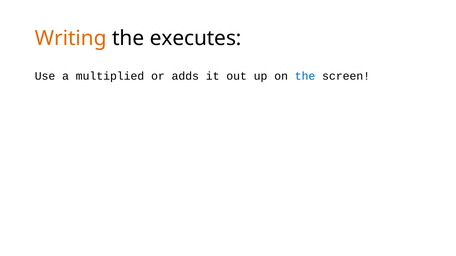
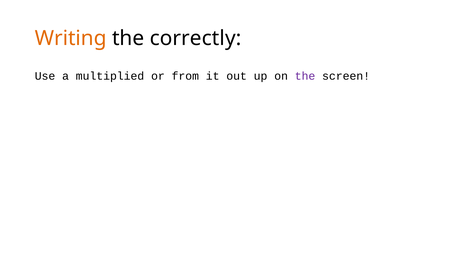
executes: executes -> correctly (196, 38)
adds: adds -> from (185, 76)
the colour: blue -> purple (305, 76)
